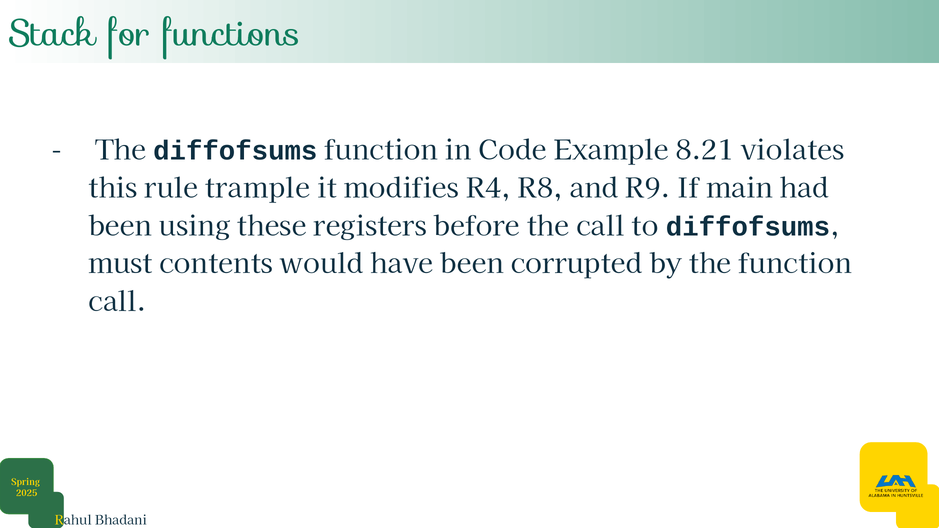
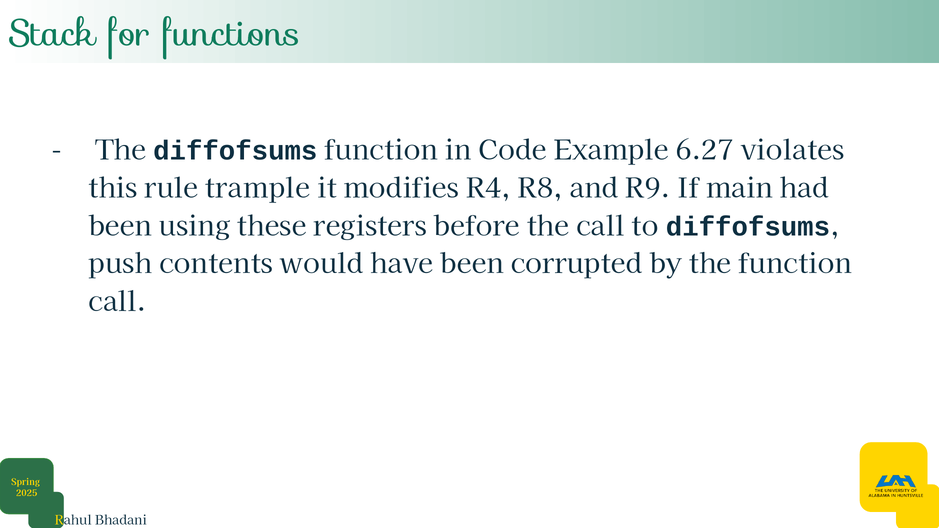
8.21: 8.21 -> 6.27 (705, 151)
must: must -> push (120, 264)
